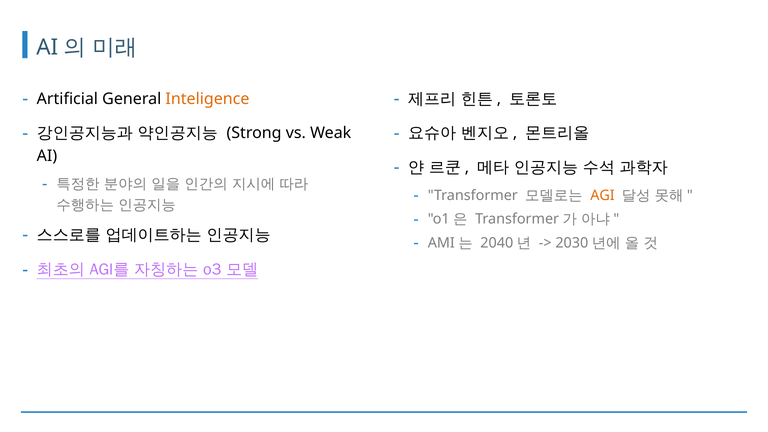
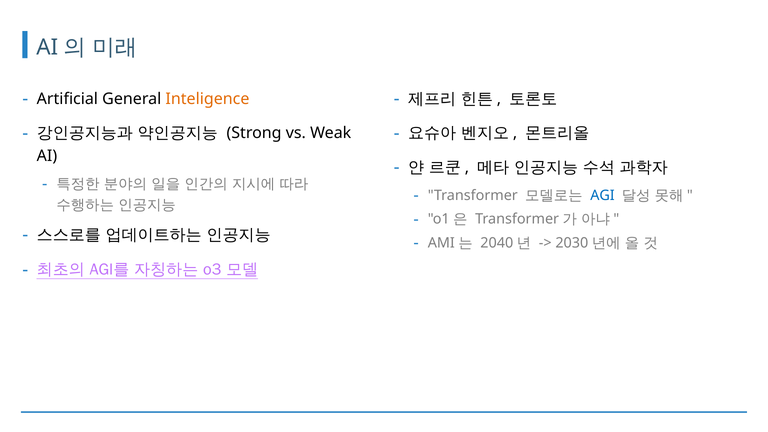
AGI colour: orange -> blue (602, 195)
